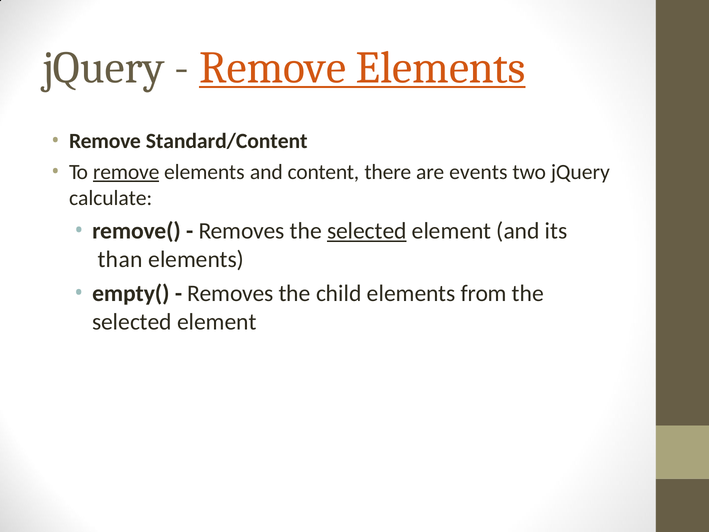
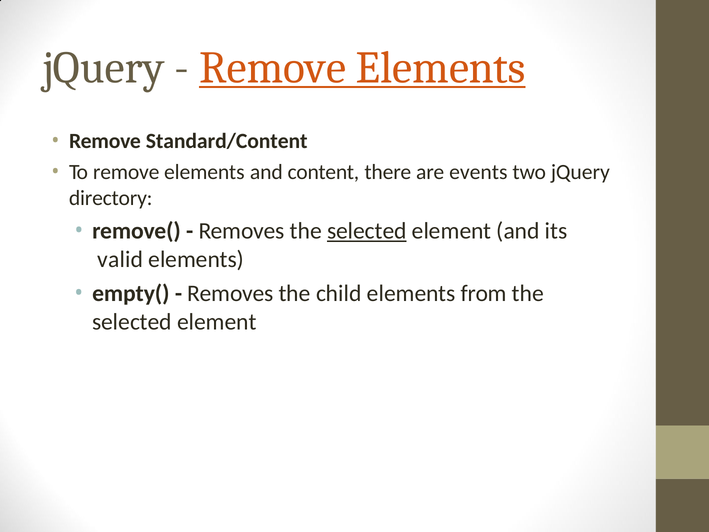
remove underline: present -> none (126, 172)
calculate: calculate -> directory (111, 198)
than: than -> valid (120, 259)
